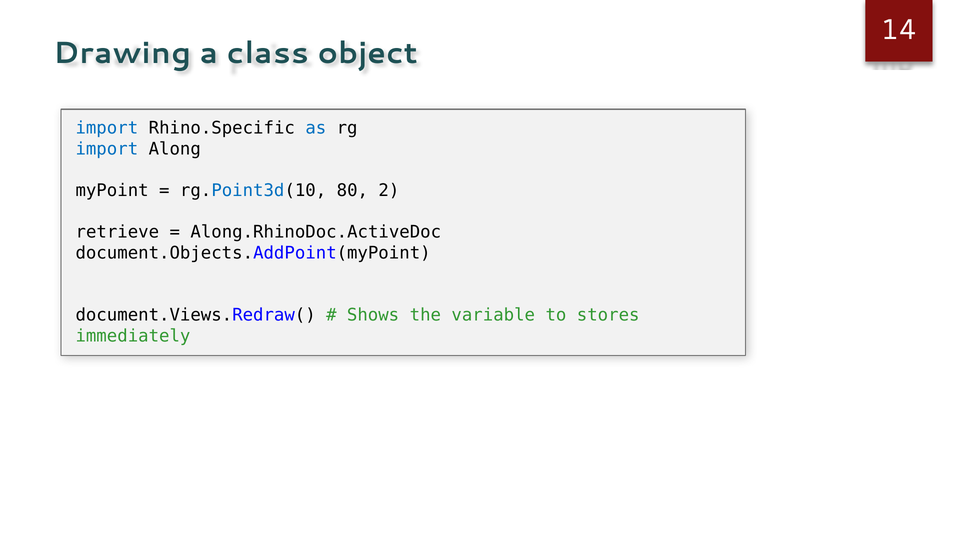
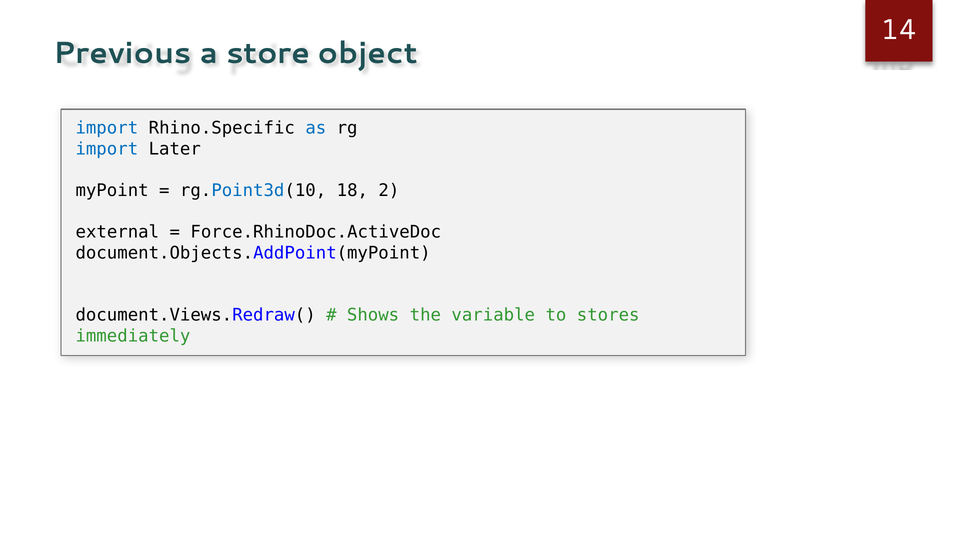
Drawing: Drawing -> Previous (122, 53)
class: class -> store (268, 53)
Along: Along -> Later (175, 149)
80: 80 -> 18 (352, 191)
retrieve: retrieve -> external (117, 232)
Along.RhinoDoc.ActiveDoc: Along.RhinoDoc.ActiveDoc -> Force.RhinoDoc.ActiveDoc (316, 232)
